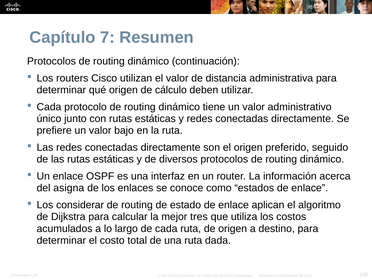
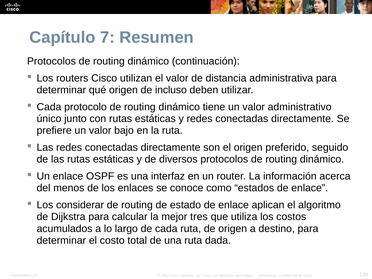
cálculo: cálculo -> incluso (171, 90)
asigna: asigna -> menos (69, 188)
